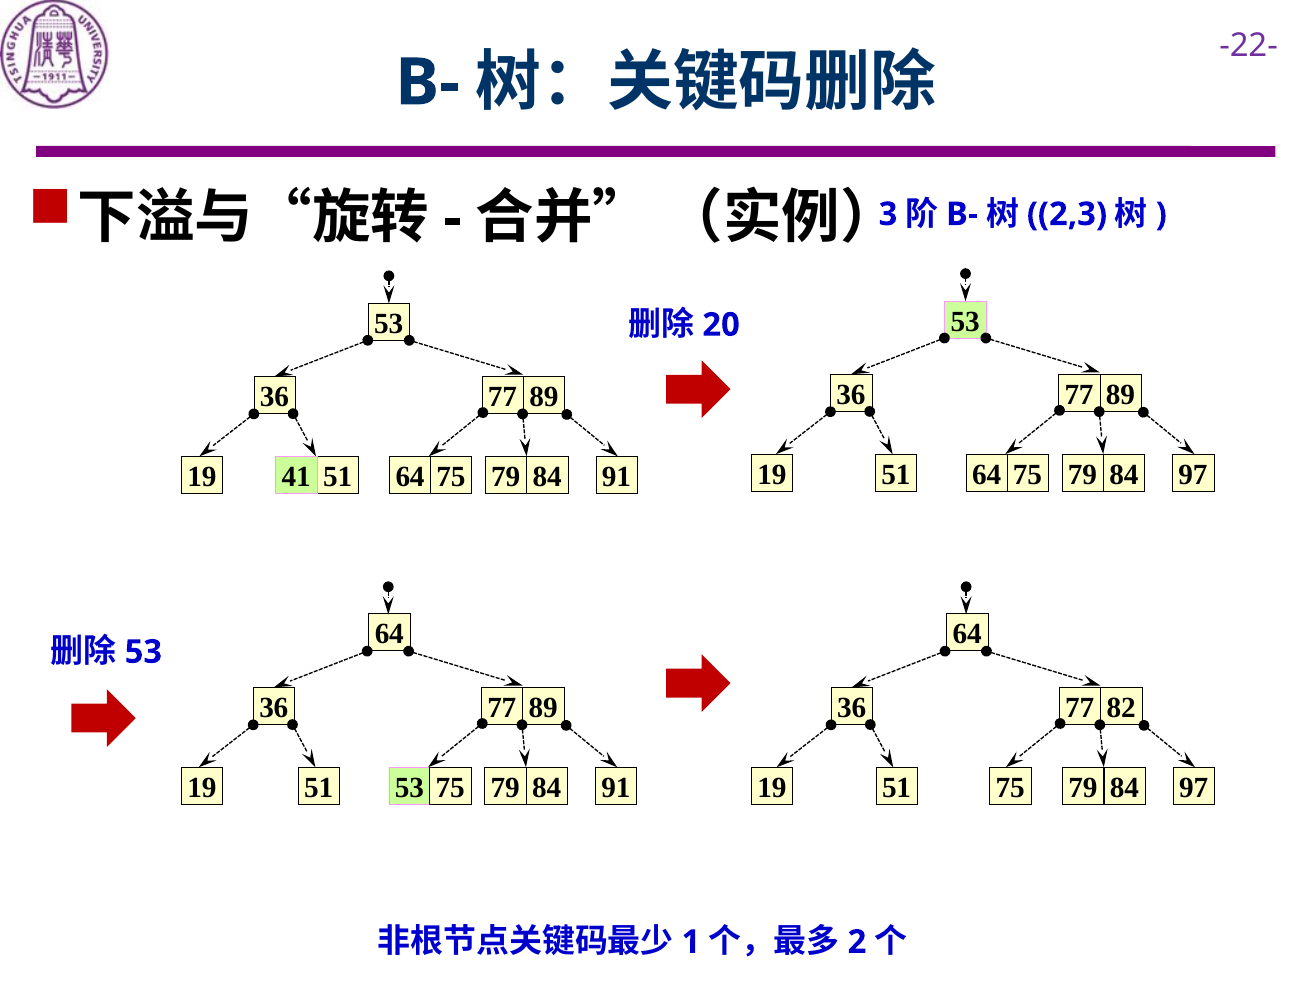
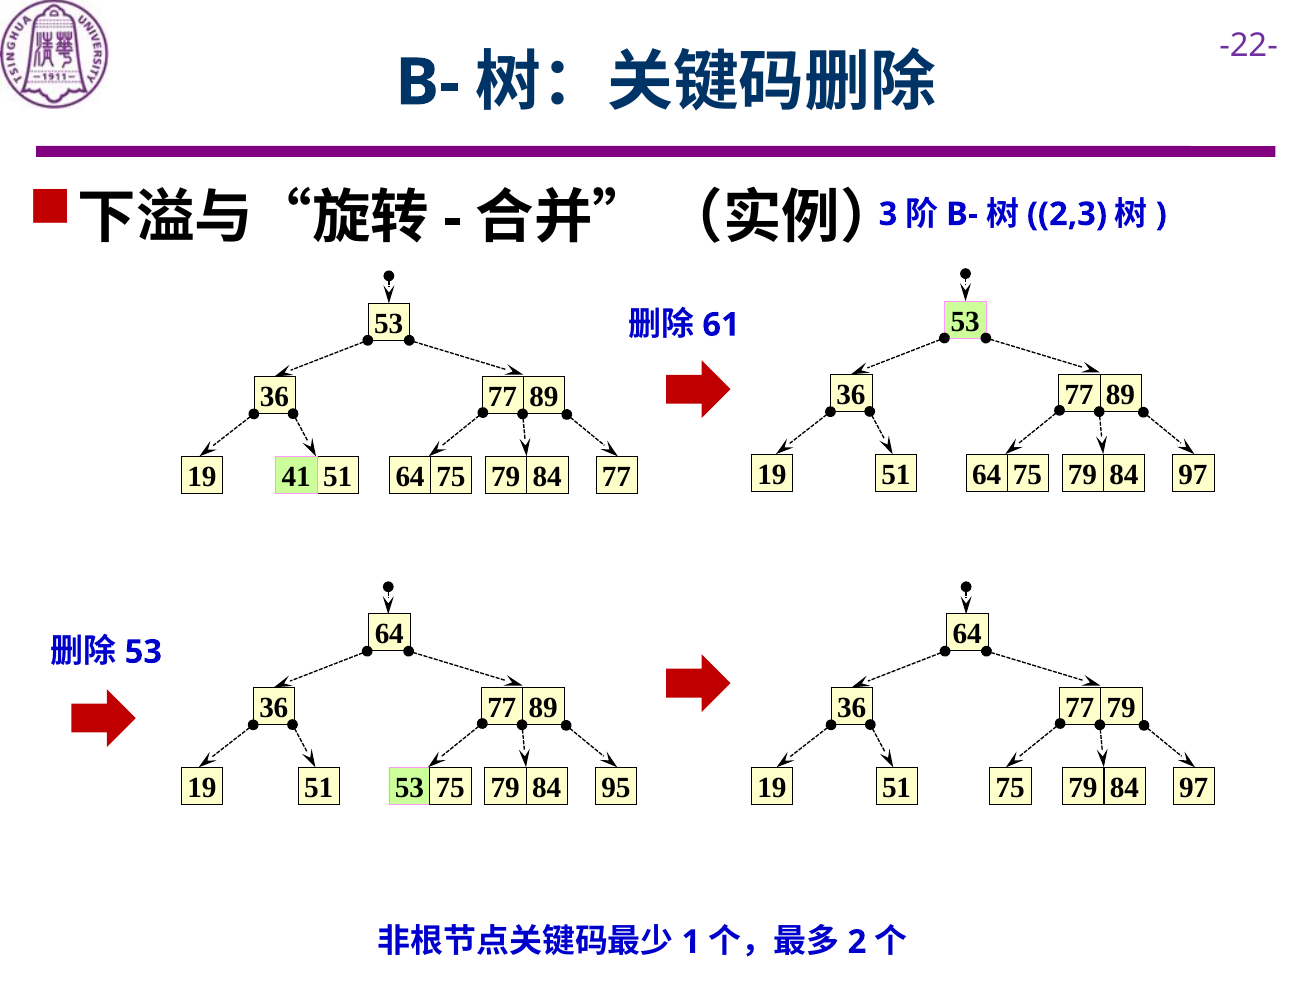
20: 20 -> 61 (721, 325)
41 91: 91 -> 77 (616, 477)
77 82: 82 -> 79 (1121, 708)
51 91: 91 -> 95 (616, 788)
